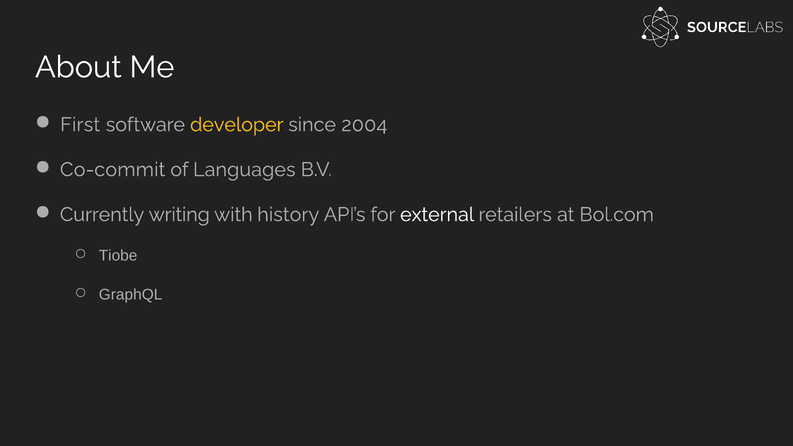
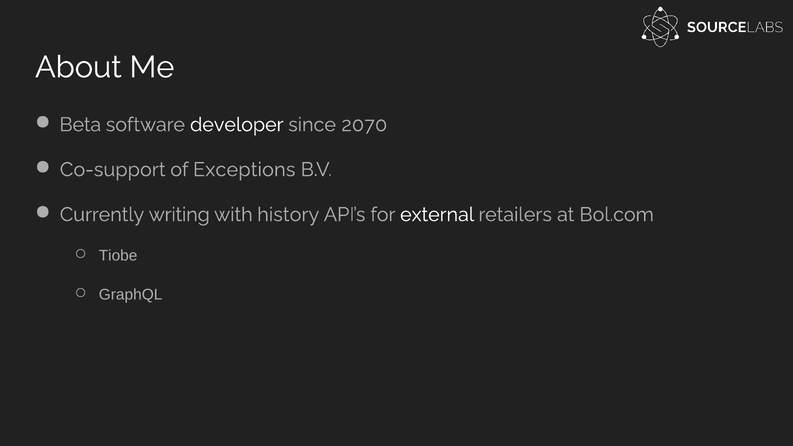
First: First -> Beta (80, 125)
developer colour: yellow -> white (237, 125)
2004: 2004 -> 2070 (364, 125)
Co-commit: Co-commit -> Co-support (113, 170)
Languages: Languages -> Exceptions (244, 170)
